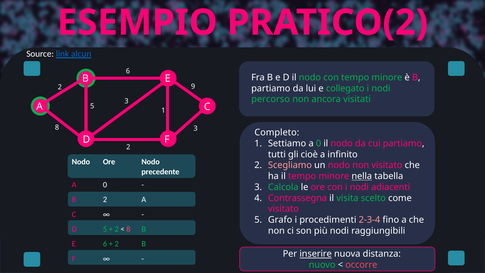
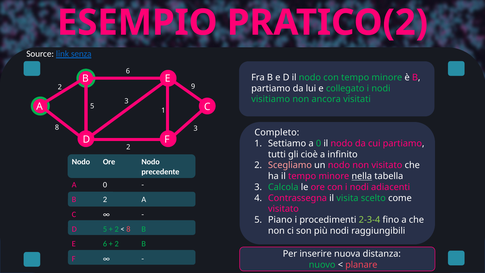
alcun: alcun -> senza (81, 54)
percorso: percorso -> visitiamo (271, 99)
Grafo: Grafo -> Piano (280, 220)
2-3-4 colour: pink -> light green (369, 220)
inserire underline: present -> none (316, 254)
occorre: occorre -> planare (361, 265)
